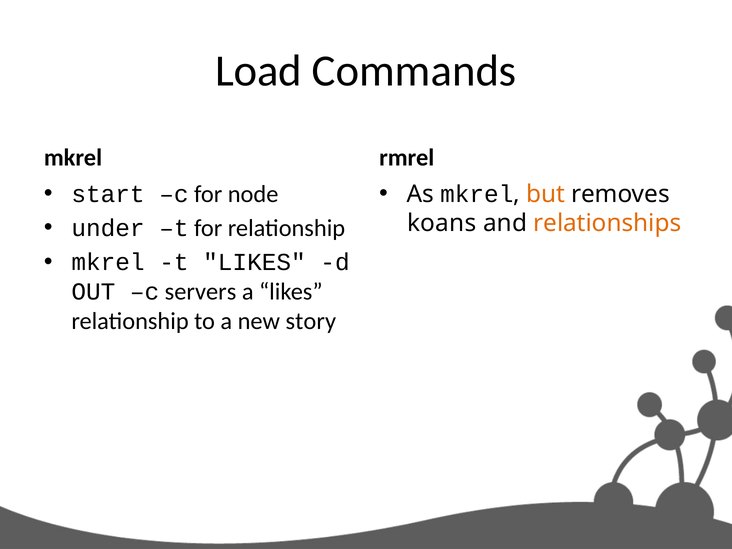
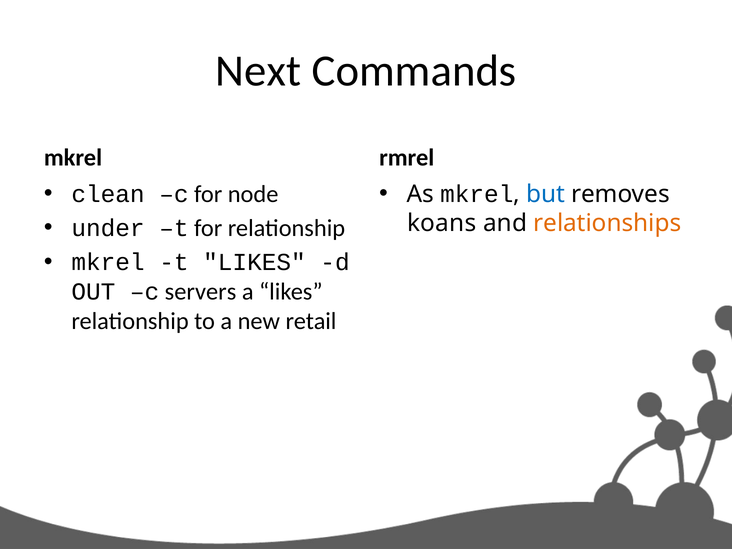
Load: Load -> Next (258, 71)
start: start -> clean (108, 194)
but colour: orange -> blue (546, 194)
story: story -> retail (311, 321)
